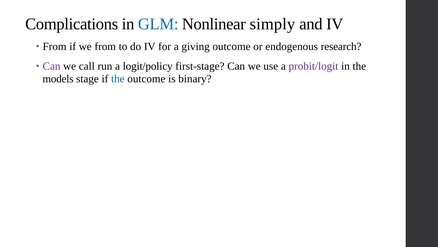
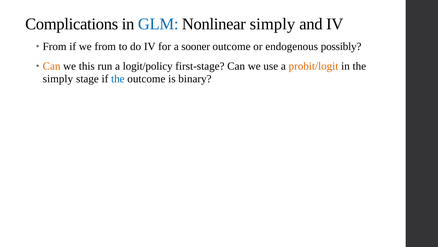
giving: giving -> sooner (196, 46)
research: research -> possibly (341, 46)
Can colour: purple -> orange (52, 66)
call: call -> this (87, 66)
probit/logit colour: purple -> orange (313, 66)
models: models -> simply (58, 79)
